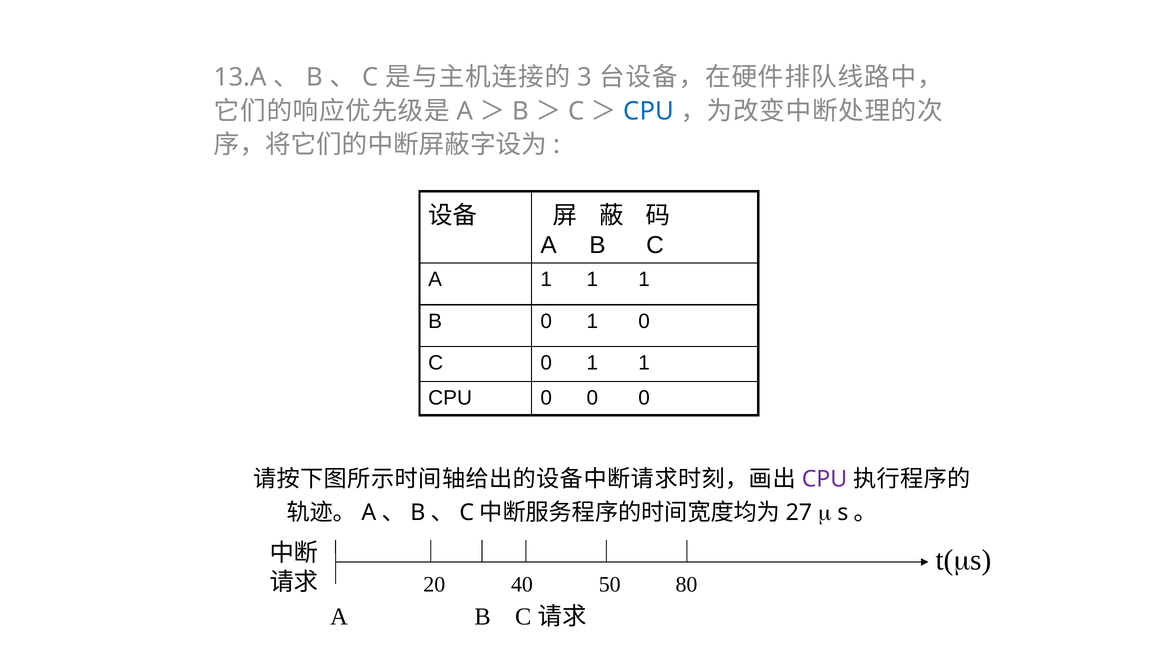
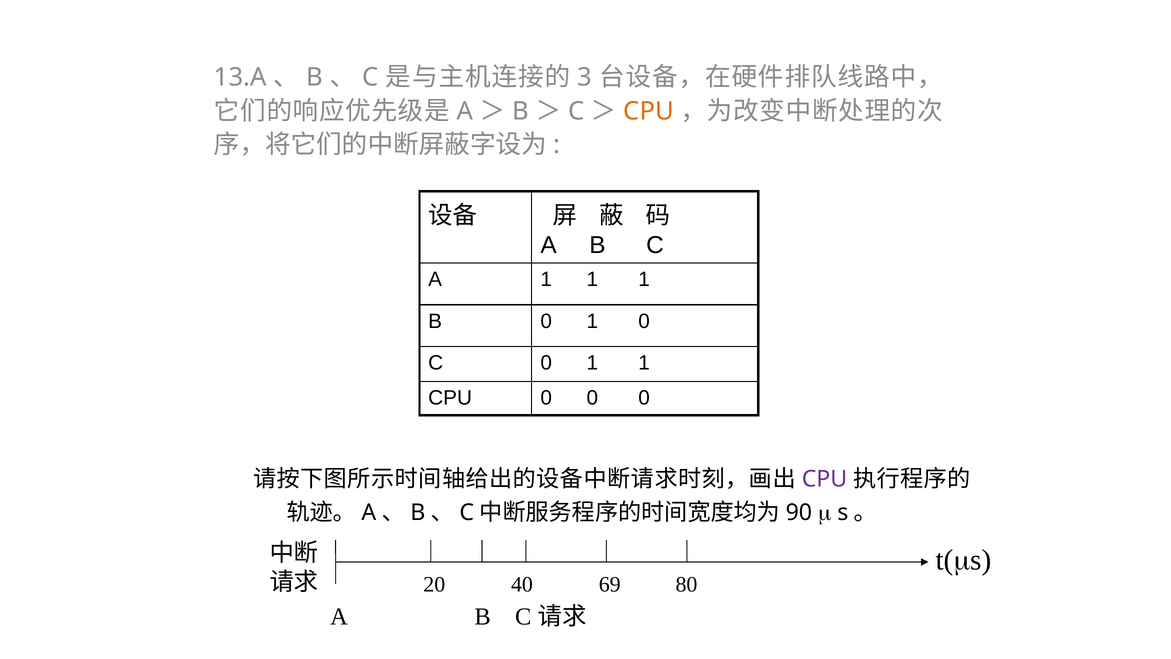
CPU colour: blue -> orange (649, 111)
27: 27 -> 90 (799, 512)
50: 50 -> 69 (610, 584)
